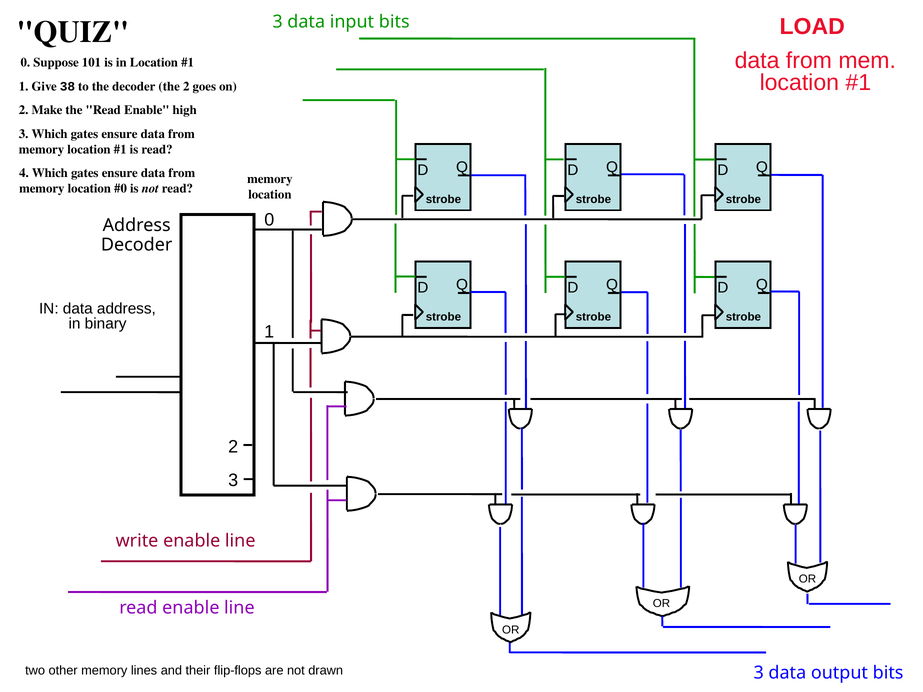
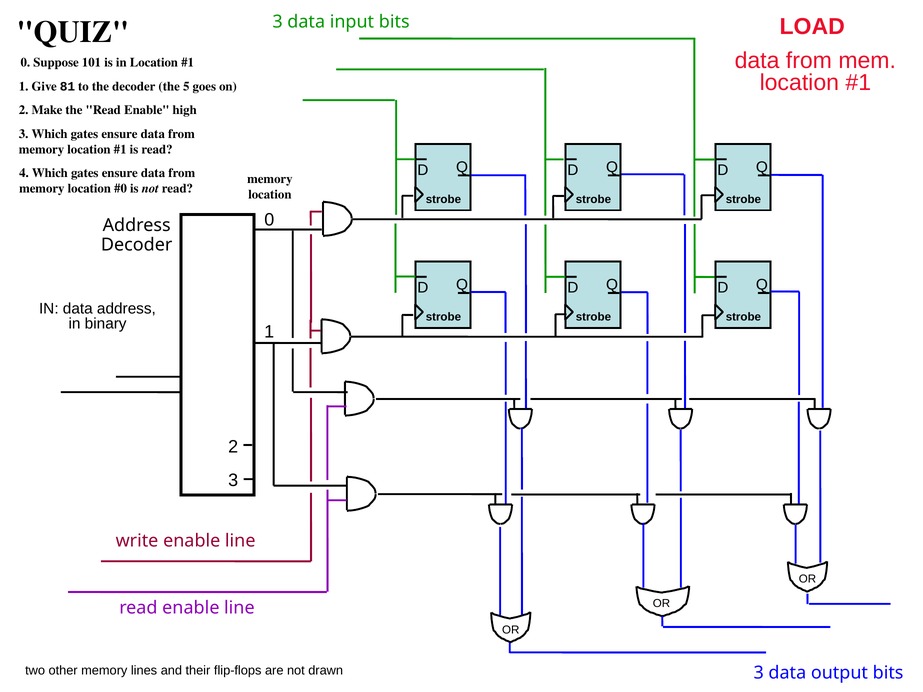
38: 38 -> 81 (67, 86)
the 2: 2 -> 5 (186, 86)
